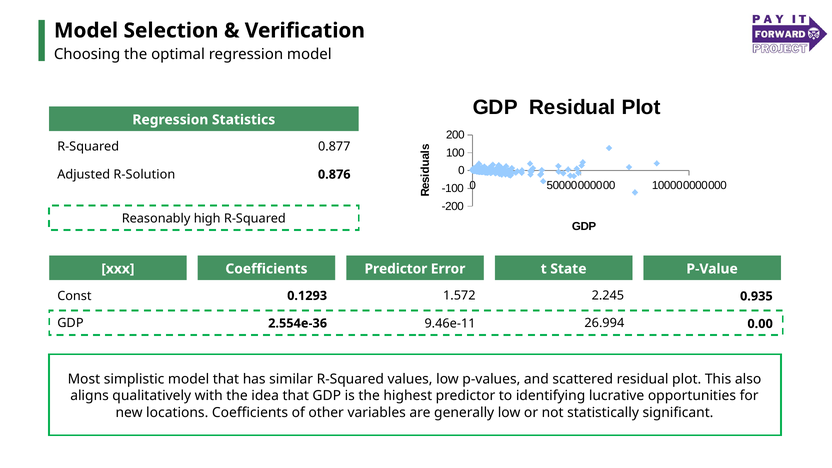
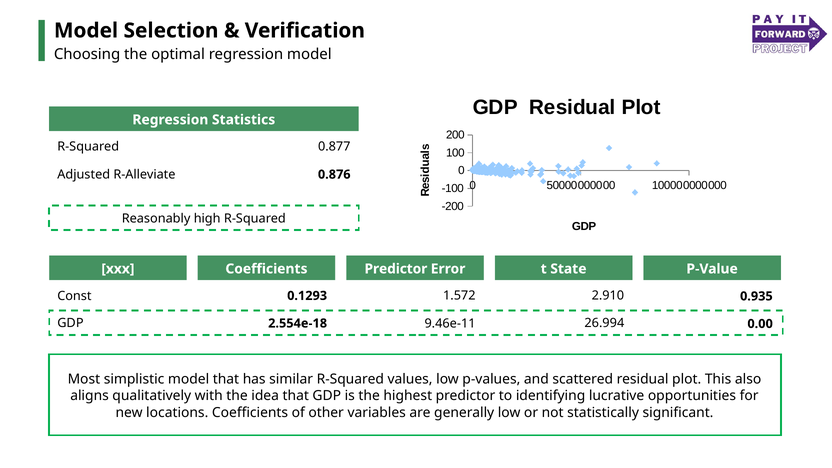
R-Solution: R-Solution -> R-Alleviate (144, 174)
2.245: 2.245 -> 2.910 (608, 296)
2.554e-36: 2.554e-36 -> 2.554e-18 (298, 323)
